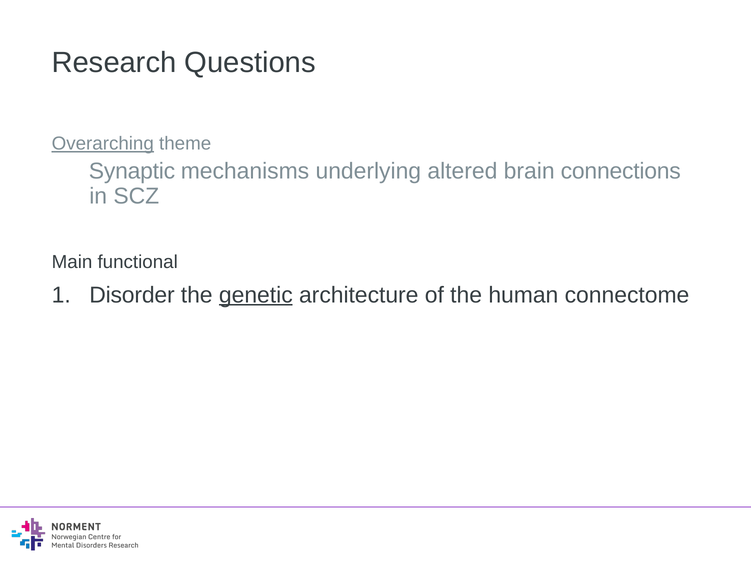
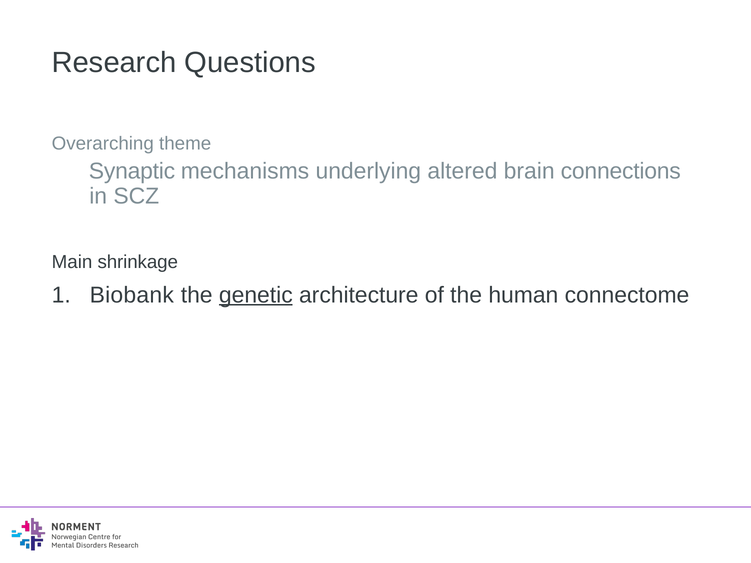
Overarching underline: present -> none (103, 144)
functional: functional -> shrinkage (138, 262)
Disorder: Disorder -> Biobank (132, 295)
